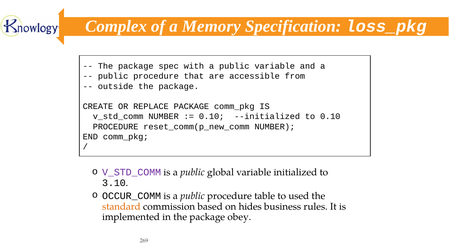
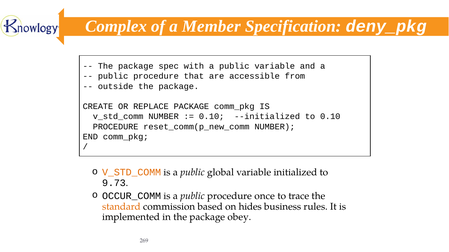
Memory: Memory -> Member (211, 26)
loss_pkg: loss_pkg -> deny_pkg (386, 26)
V_STD_COMM colour: purple -> orange (132, 173)
3.10: 3.10 -> 9.73 (114, 183)
table: table -> once (265, 196)
used: used -> trace (299, 196)
